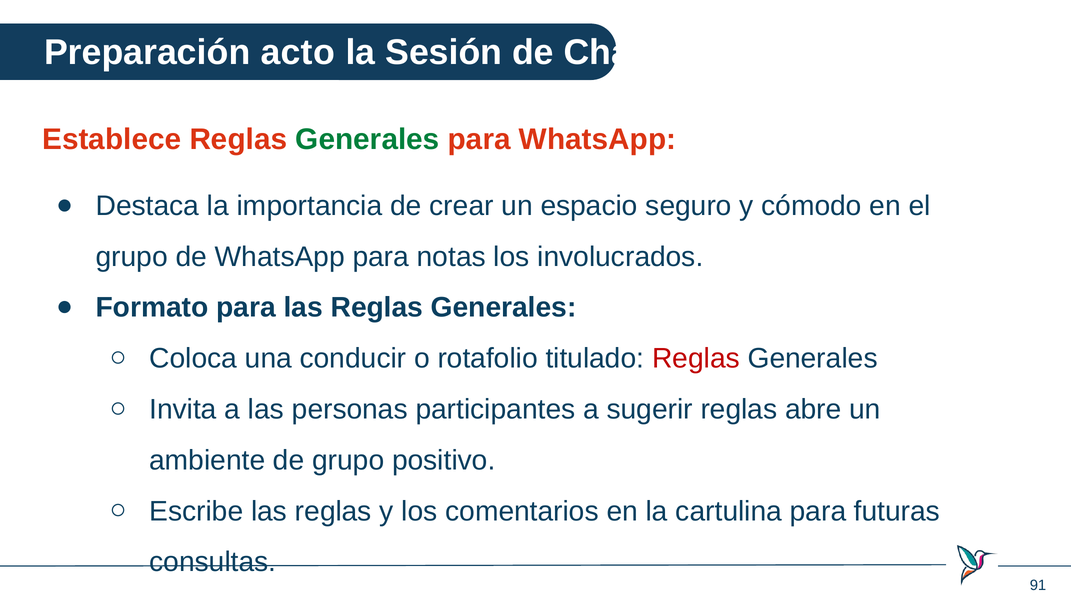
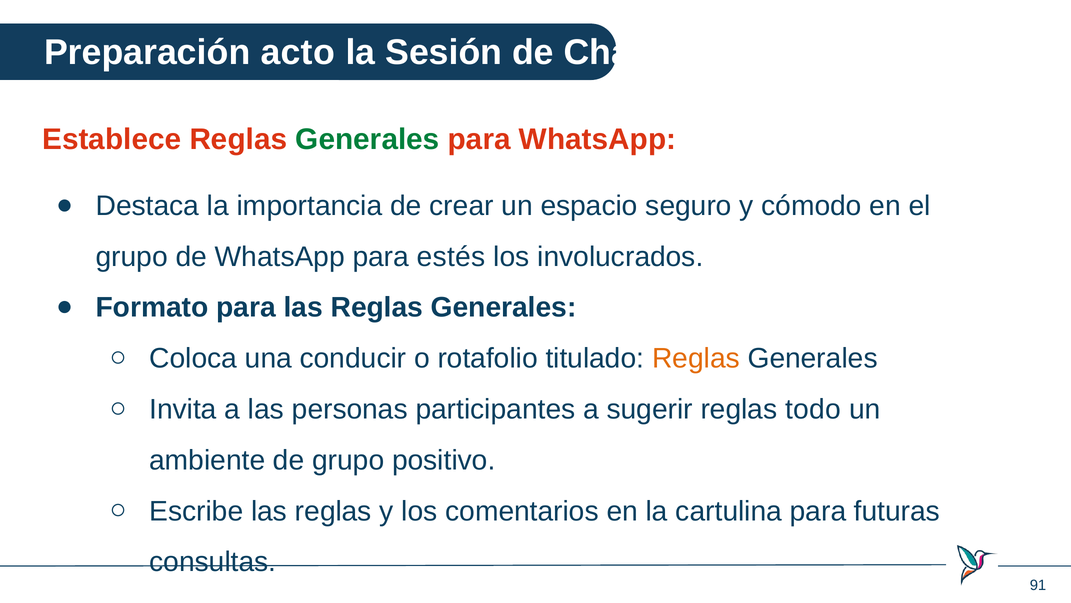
notas: notas -> estés (451, 256)
Reglas colour: red -> orange (696, 358)
abre: abre -> todo (813, 409)
